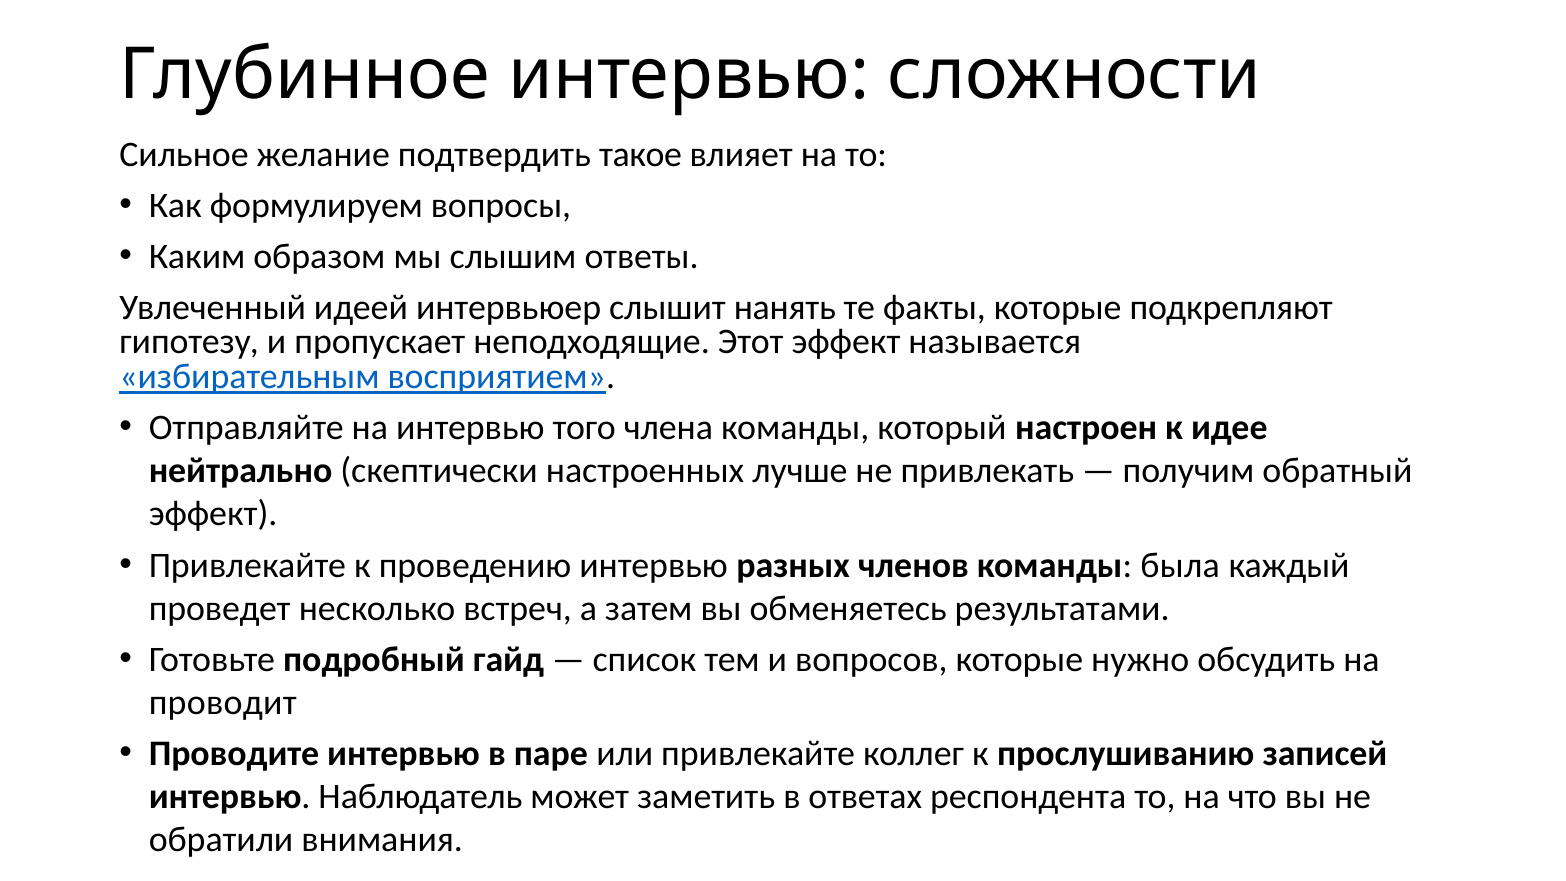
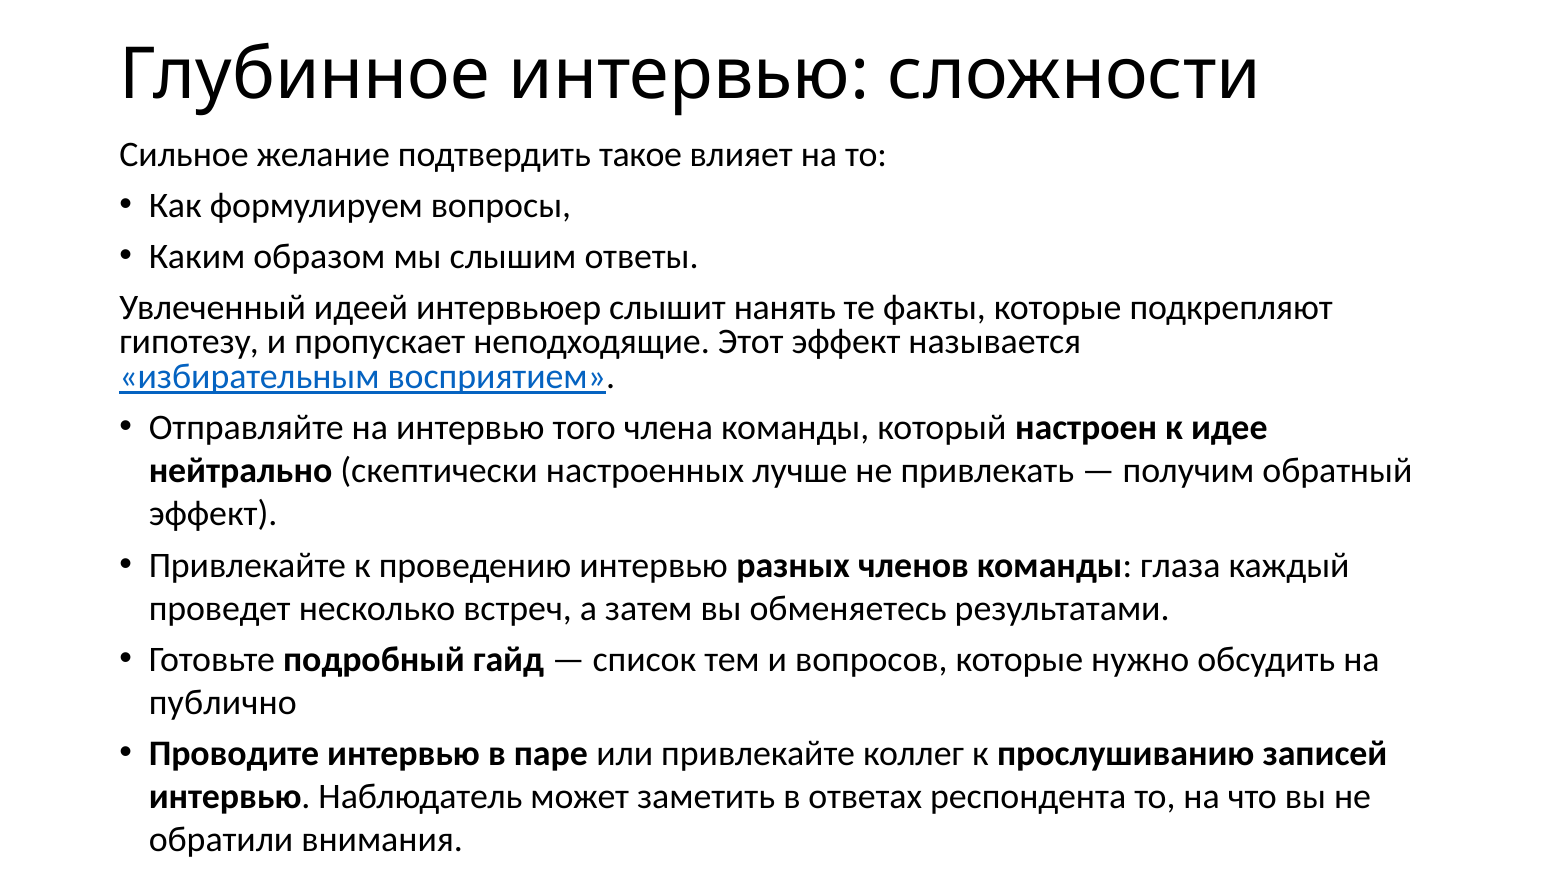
была: была -> глаза (1180, 565)
проводит: проводит -> публично (223, 702)
